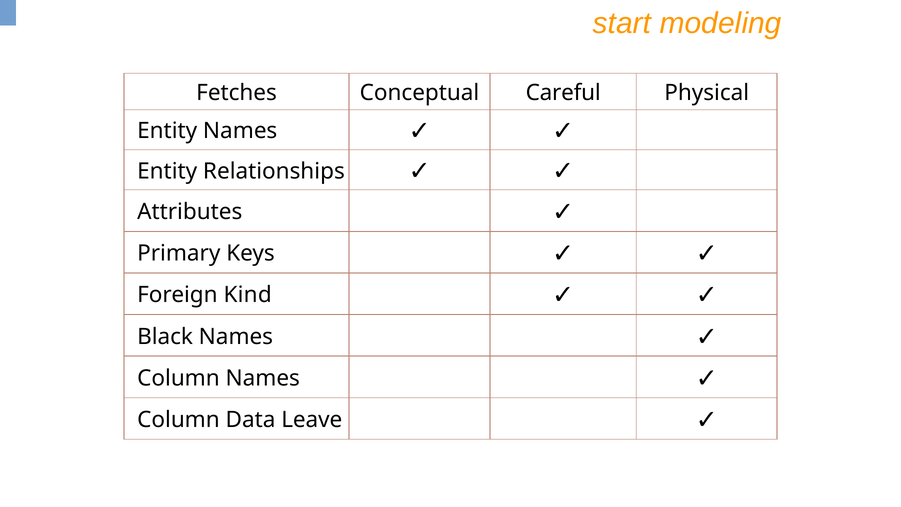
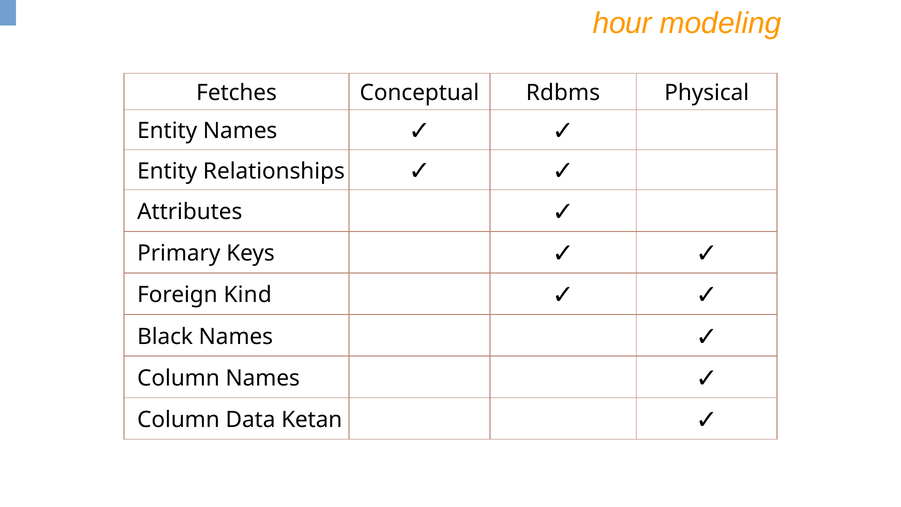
start: start -> hour (622, 23)
Careful: Careful -> Rdbms (563, 93)
Leave: Leave -> Ketan (312, 420)
